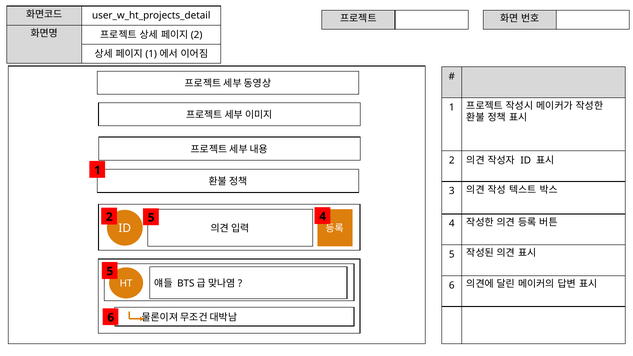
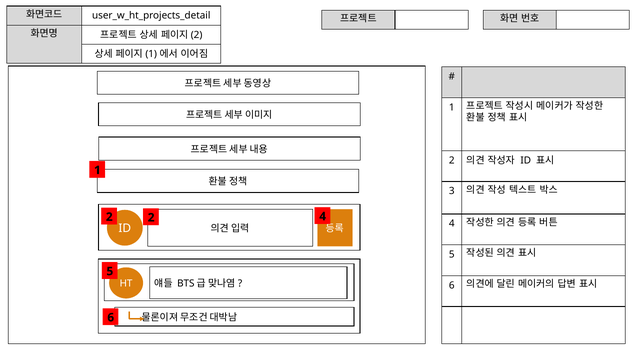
2 5: 5 -> 2 (151, 218)
